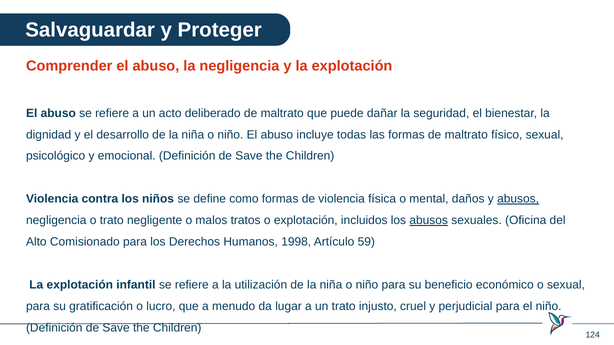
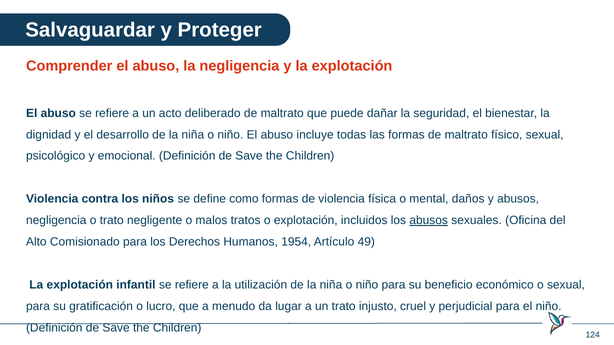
abusos underline: present -> none (518, 199)
1998: 1998 -> 1954 (296, 242)
59: 59 -> 49 (366, 242)
